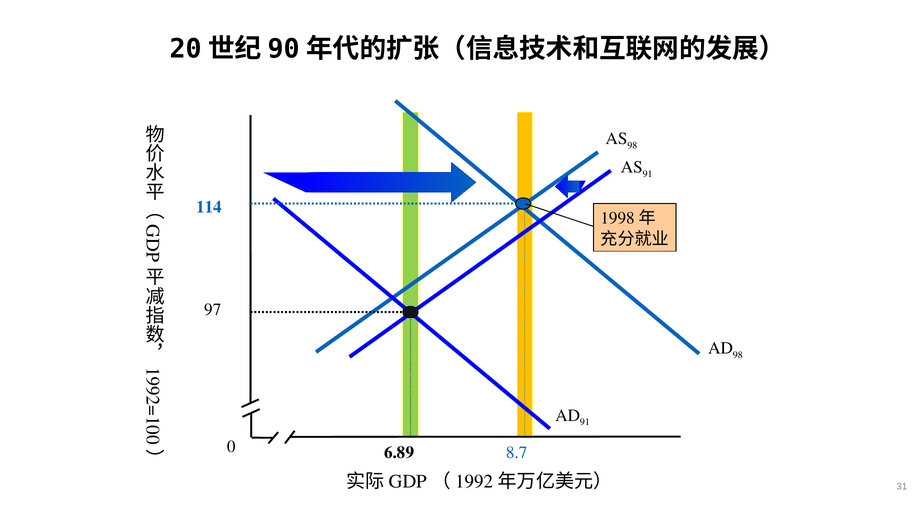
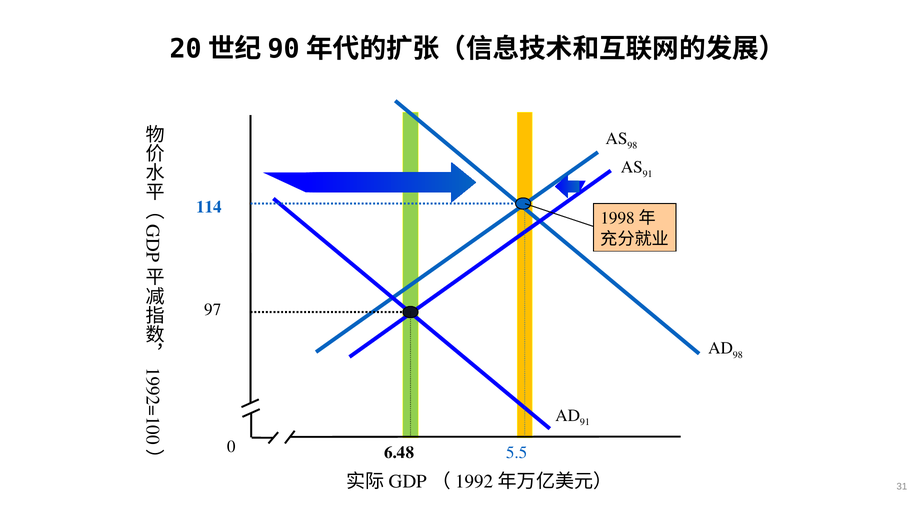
8.7: 8.7 -> 5.5 (517, 453)
6.89: 6.89 -> 6.48 (399, 453)
